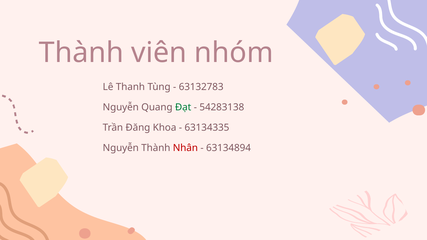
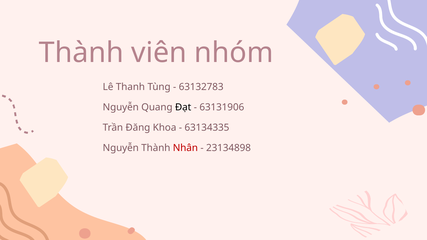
Đạt colour: green -> black (183, 107)
54283138: 54283138 -> 63131906 (222, 107)
63134894: 63134894 -> 23134898 (228, 148)
